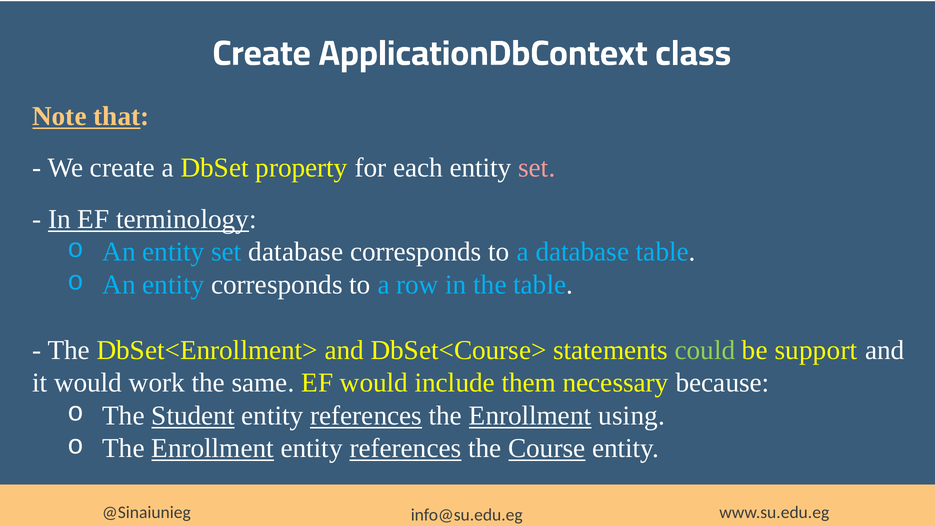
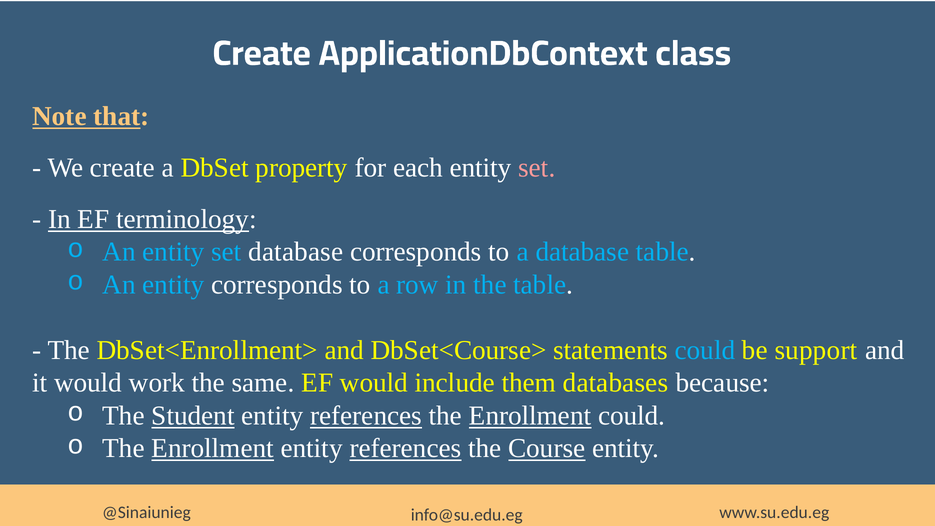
could colour: light green -> light blue (705, 350)
necessary: necessary -> databases (616, 383)
Enrollment using: using -> could (632, 416)
